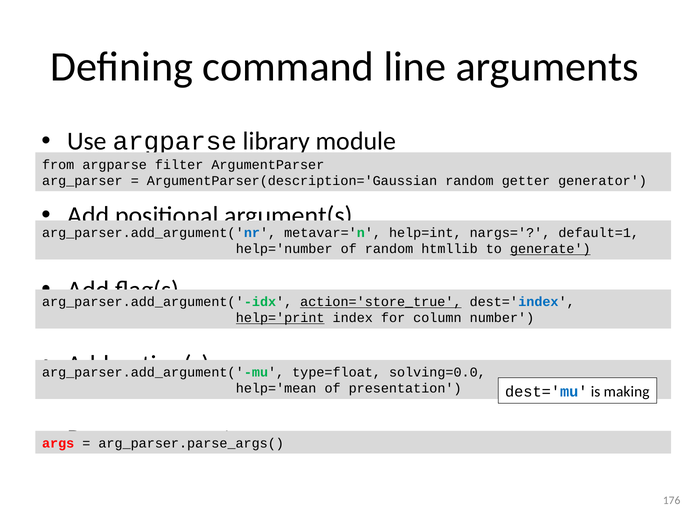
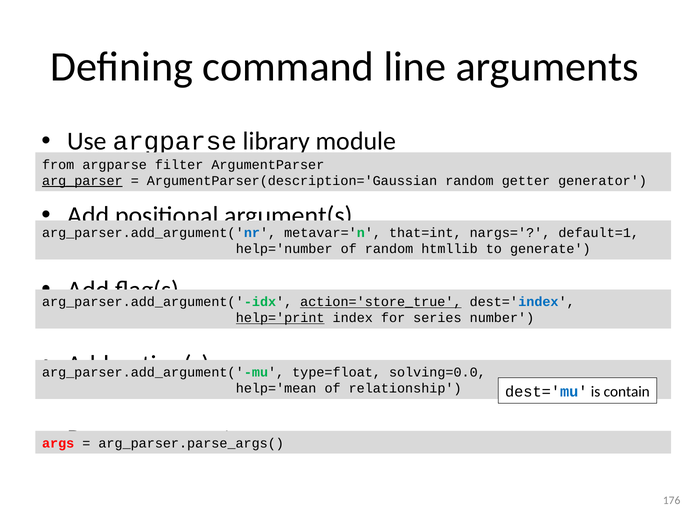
arg_parser underline: none -> present (82, 181)
help=int: help=int -> that=int (425, 233)
generate underline: present -> none (550, 249)
column: column -> series (437, 318)
presentation: presentation -> relationship (405, 389)
making: making -> contain (627, 392)
